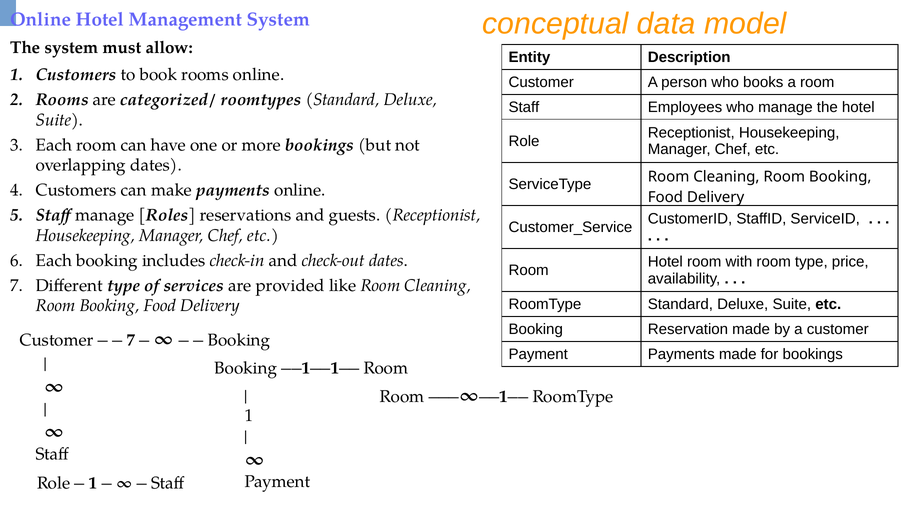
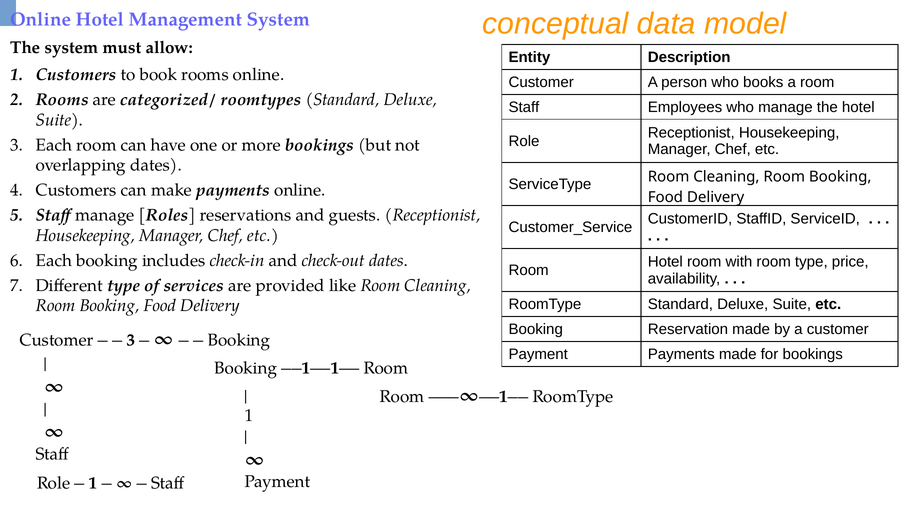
7: 7 -> 3 (131, 341)
